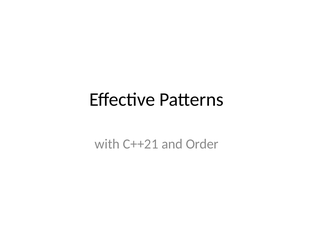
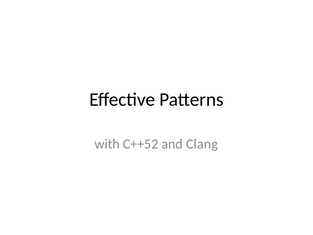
C++21: C++21 -> C++52 (141, 144)
Order: Order -> Clang (202, 144)
